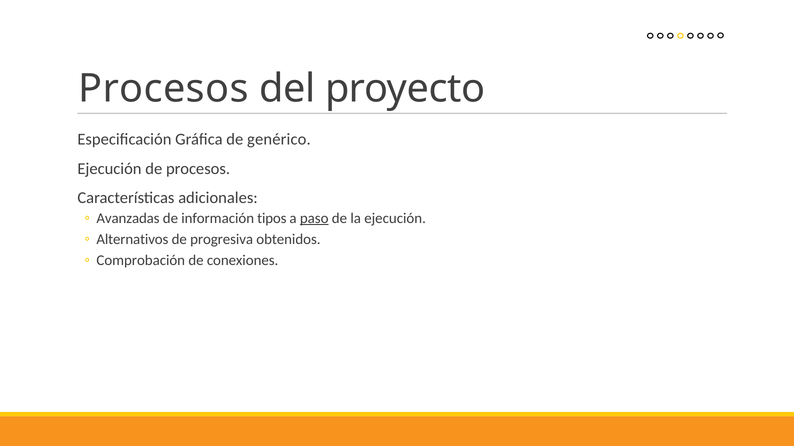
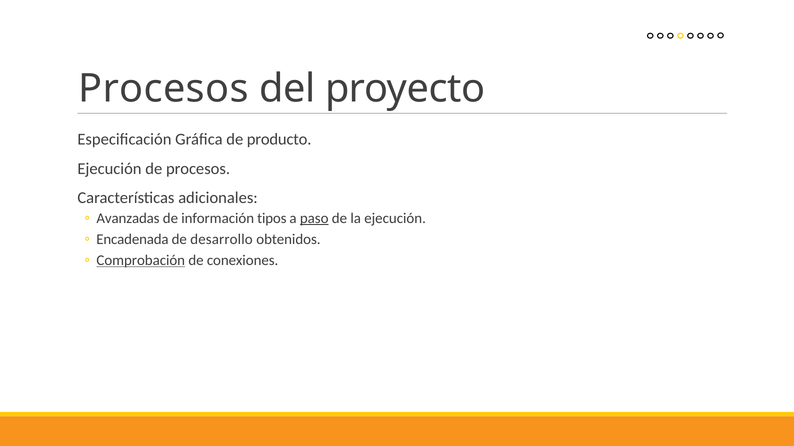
genérico: genérico -> producto (279, 139)
Alternativos: Alternativos -> Encadenada (132, 240)
progresiva: progresiva -> desarrollo (222, 240)
Comprobación underline: none -> present (141, 261)
